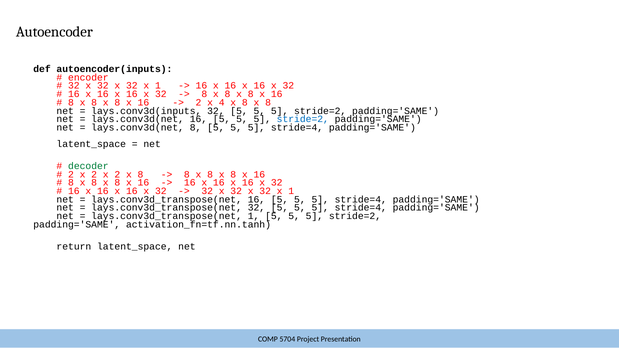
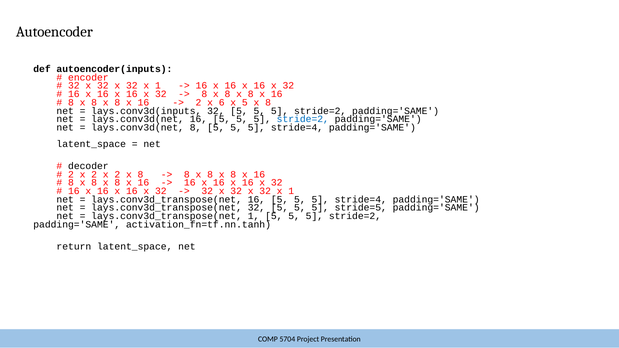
4: 4 -> 6 (222, 103)
8: 8 -> 5 (245, 103)
decoder colour: green -> black (88, 166)
stride=4: stride=4 -> stride=5 (361, 208)
